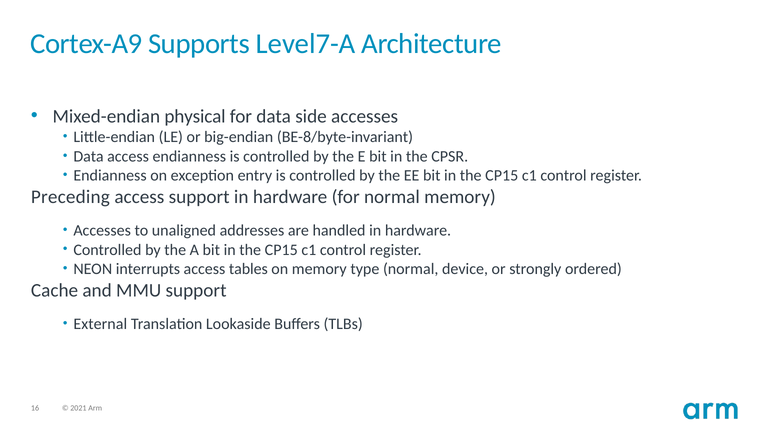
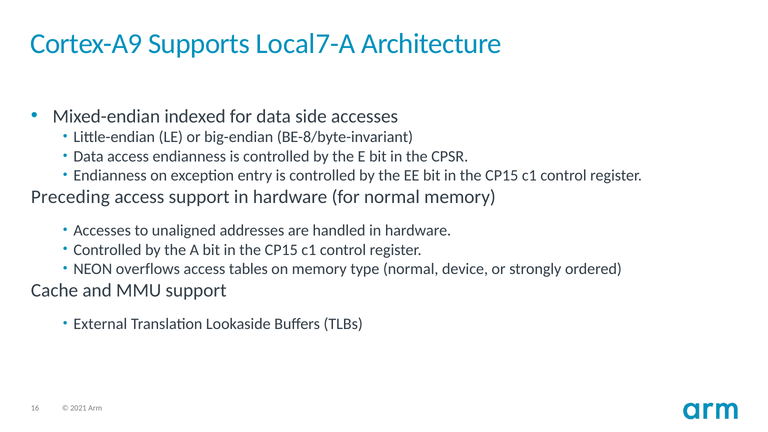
Level7-A: Level7-A -> Local7-A (306, 44)
physical: physical -> indexed (195, 116)
interrupts: interrupts -> overflows (148, 269)
